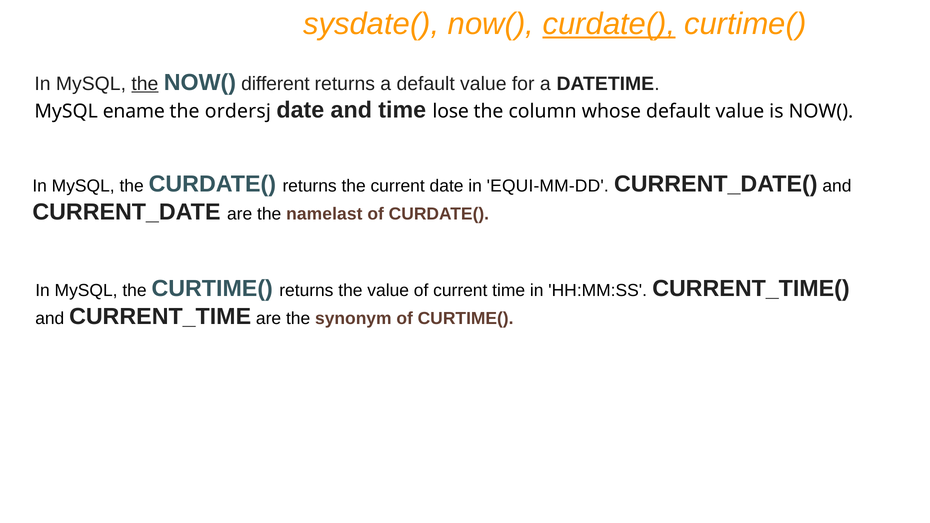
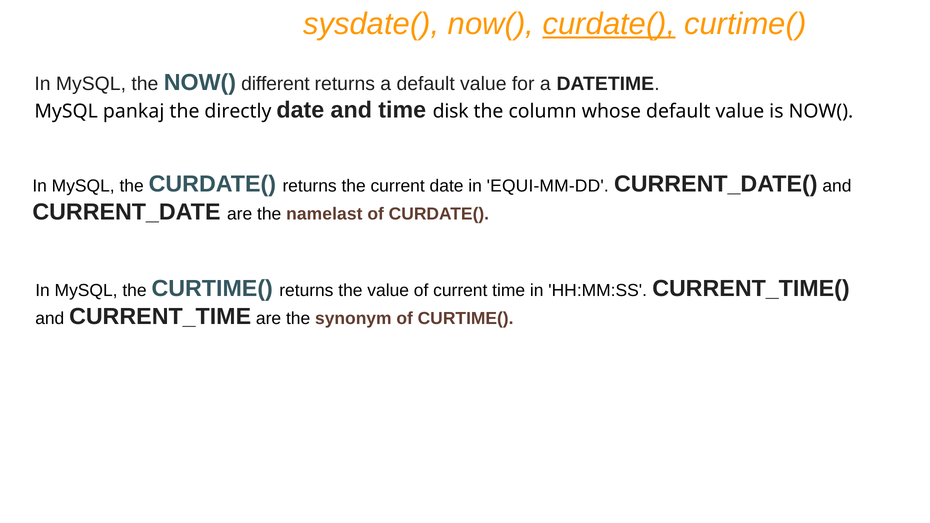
the underline: present -> none (145, 84)
ename: ename -> pankaj (134, 112)
ordersj: ordersj -> directly (238, 112)
lose: lose -> disk (451, 112)
